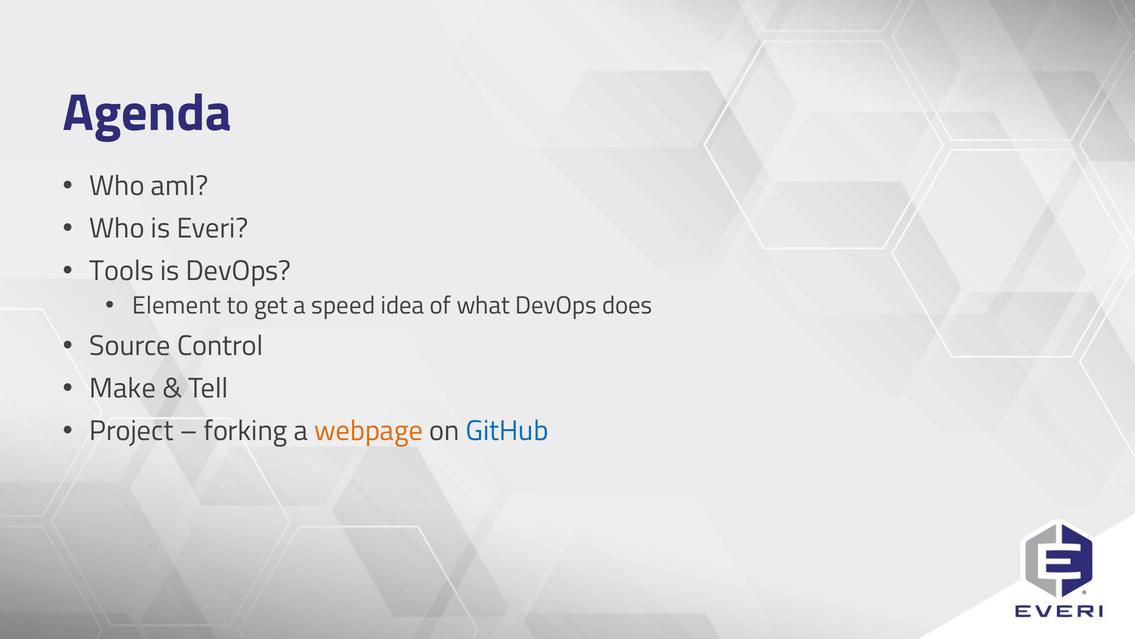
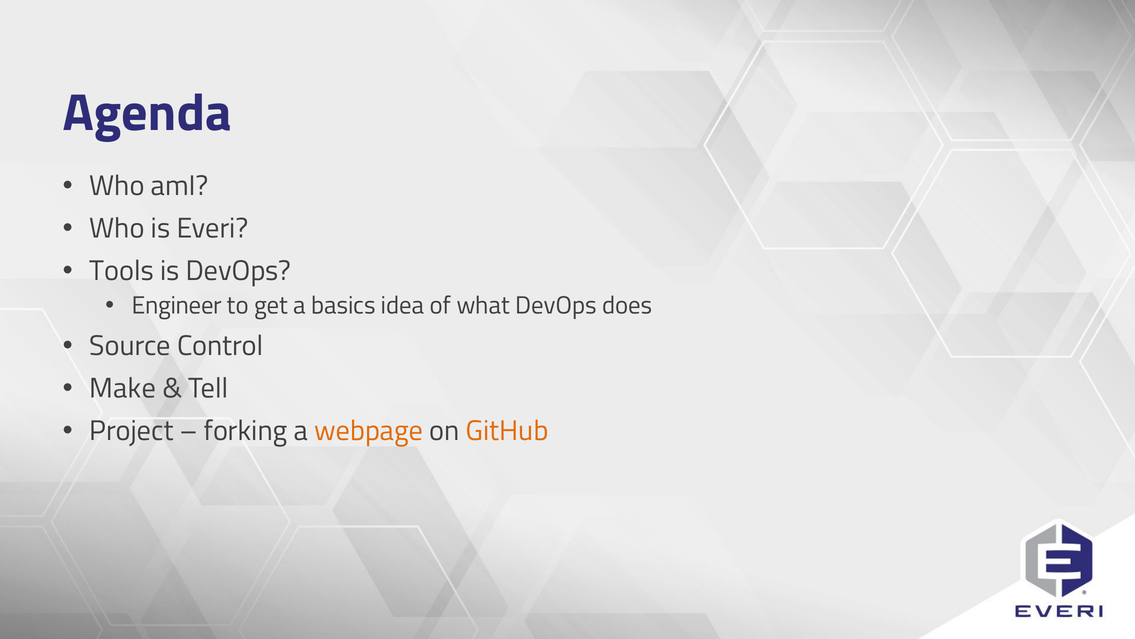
Element: Element -> Engineer (177, 305)
speed: speed -> basics (343, 305)
GitHub colour: blue -> orange (507, 431)
